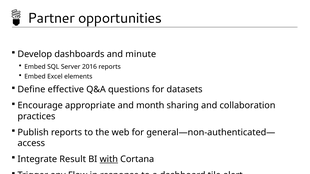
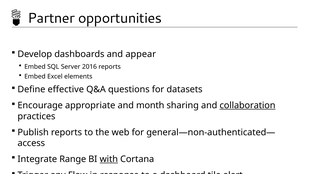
minute: minute -> appear (141, 54)
collaboration underline: none -> present (248, 106)
Result: Result -> Range (73, 159)
